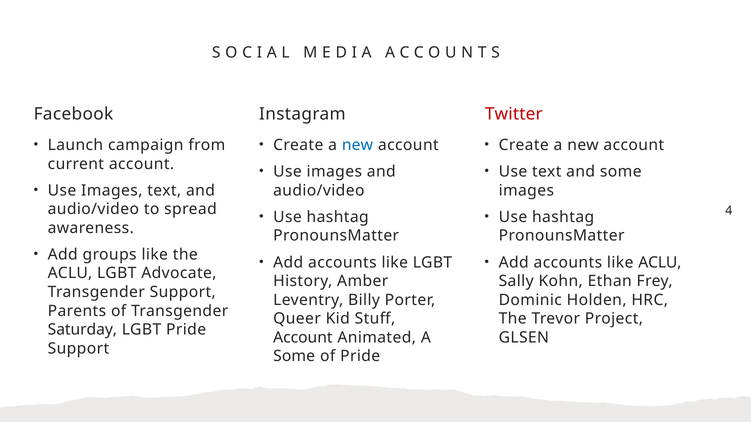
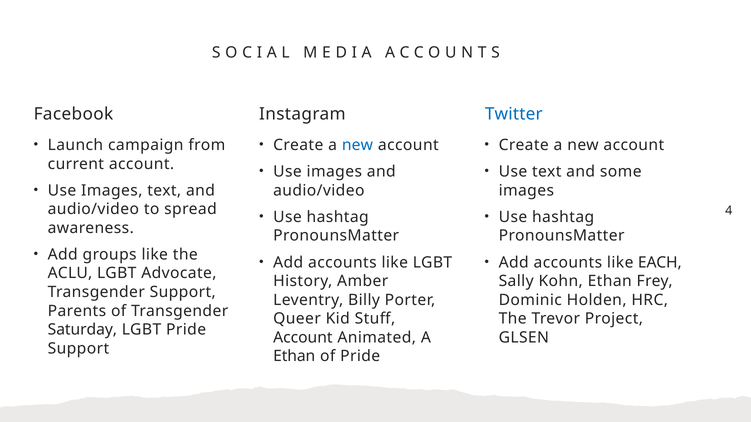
Twitter colour: red -> blue (514, 114)
like ACLU: ACLU -> EACH (660, 263)
Some: Some -> Ethan (294, 357)
